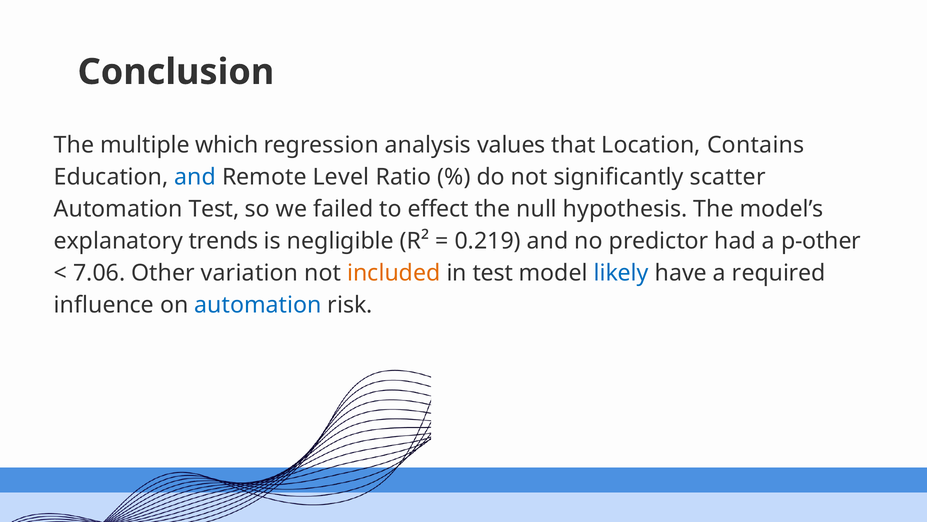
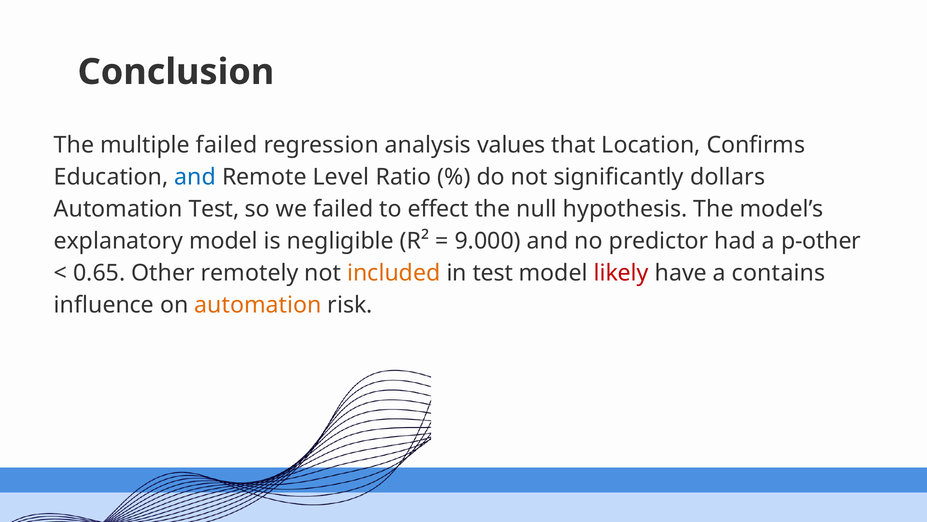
multiple which: which -> failed (227, 145)
Contains: Contains -> Confirms (756, 145)
scatter: scatter -> dollars (728, 177)
explanatory trends: trends -> model (223, 241)
0.219: 0.219 -> 9.000 (488, 241)
7.06: 7.06 -> 0.65 (99, 273)
variation: variation -> remotely (250, 273)
likely colour: blue -> red (621, 273)
required: required -> contains (779, 273)
automation colour: blue -> orange (258, 305)
